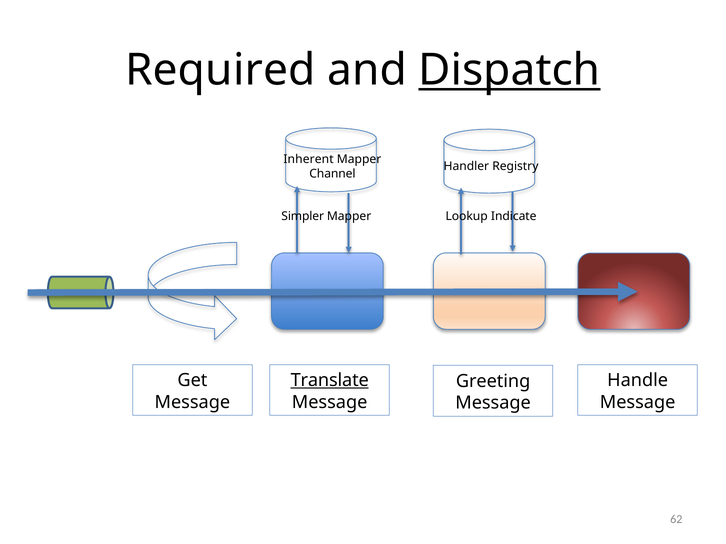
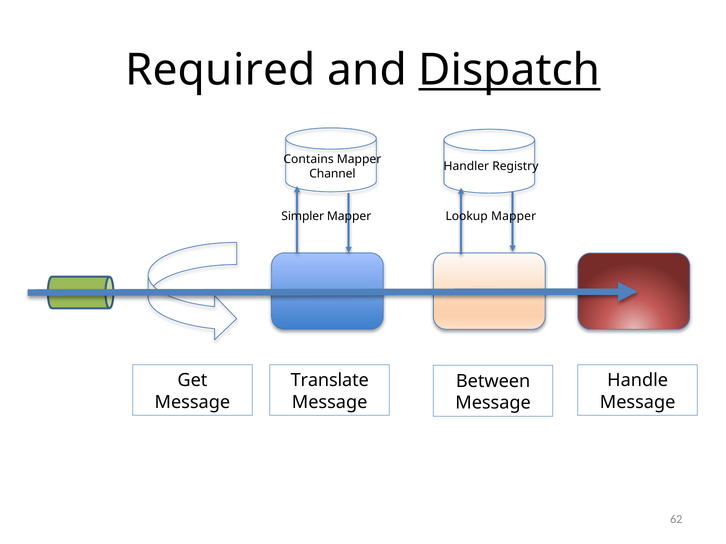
Inherent: Inherent -> Contains (309, 160)
Lookup Indicate: Indicate -> Mapper (514, 216)
Translate underline: present -> none (330, 381)
Greeting: Greeting -> Between (493, 382)
